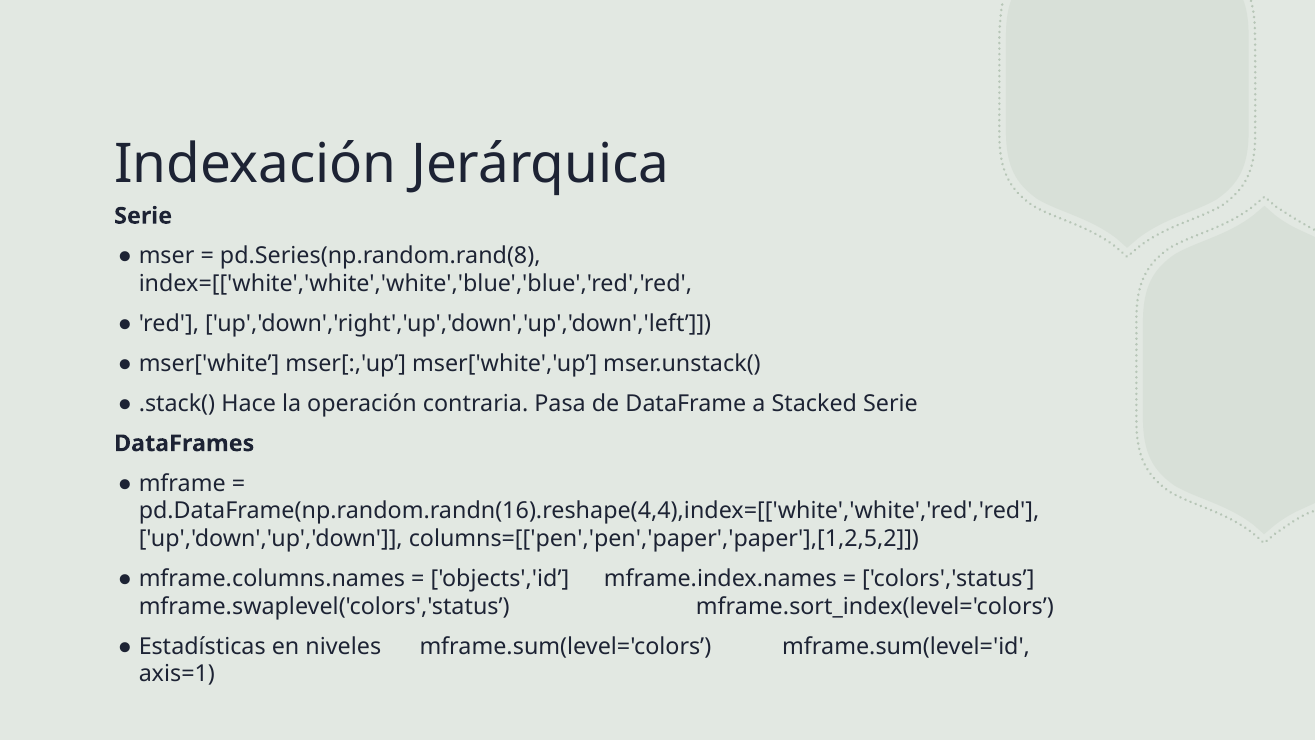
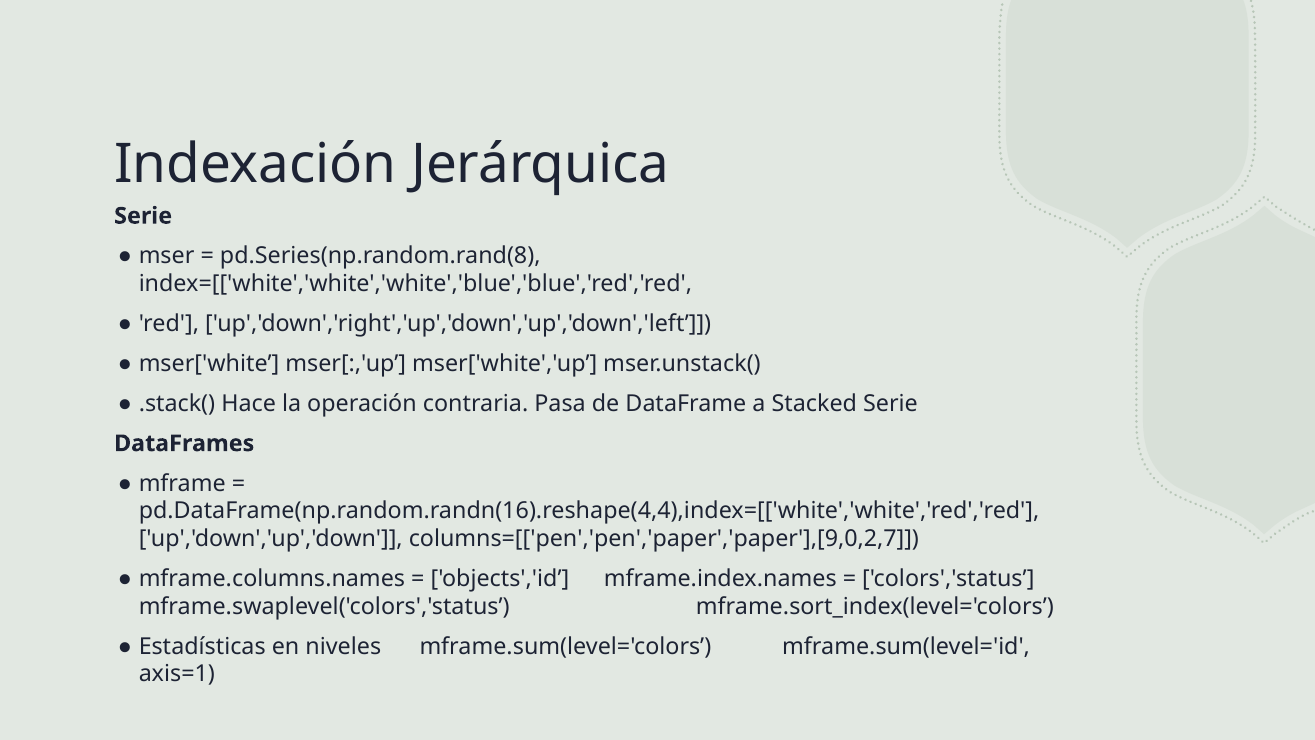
columns=[['pen','pen','paper','paper'],[1,2,5,2: columns=[['pen','pen','paper','paper'],[1,2,5,2 -> columns=[['pen','pen','paper','paper'],[9,0,2,7 (664, 539)
